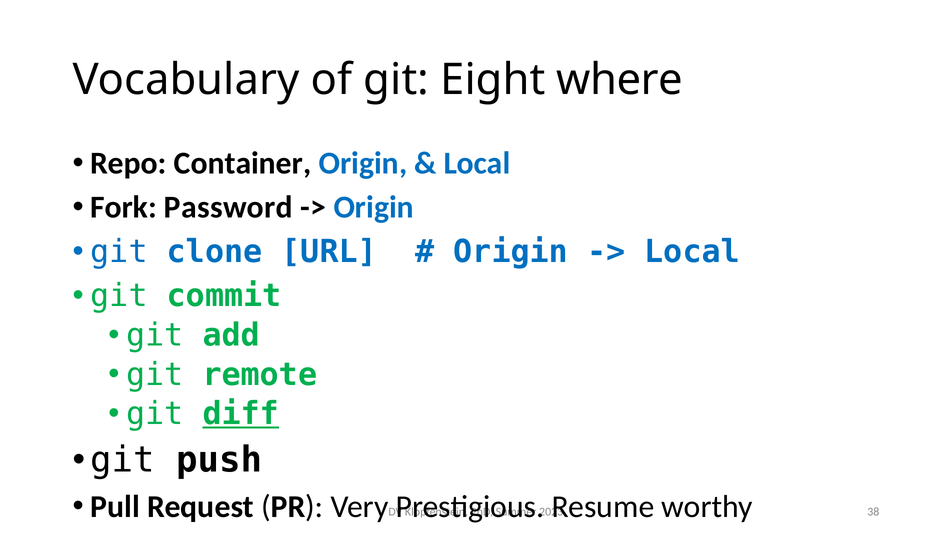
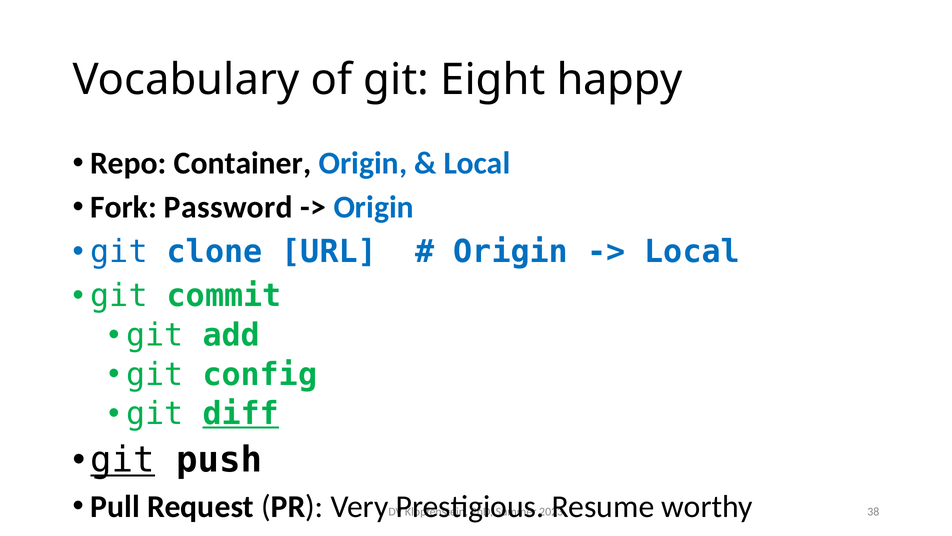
where: where -> happy (620, 80)
remote: remote -> config (260, 374)
git underline: none -> present (123, 460)
